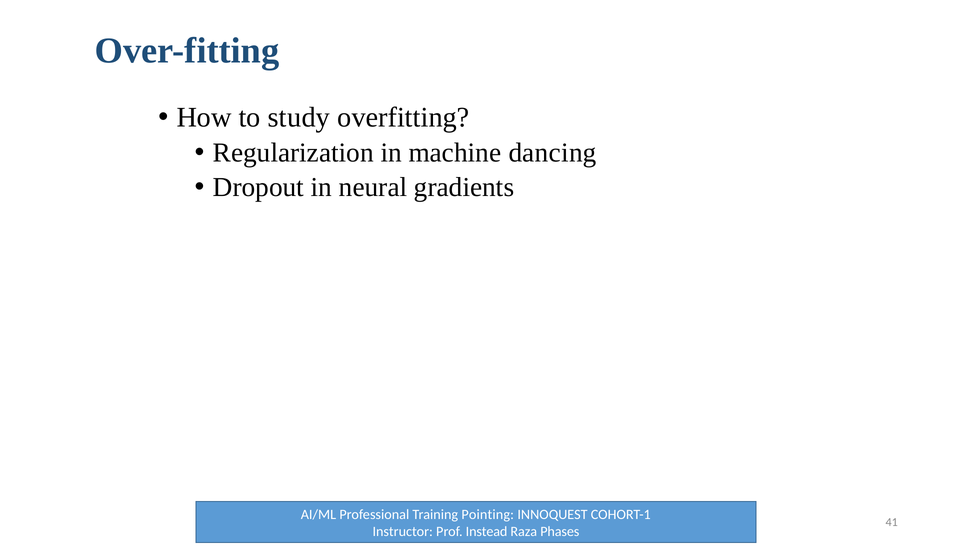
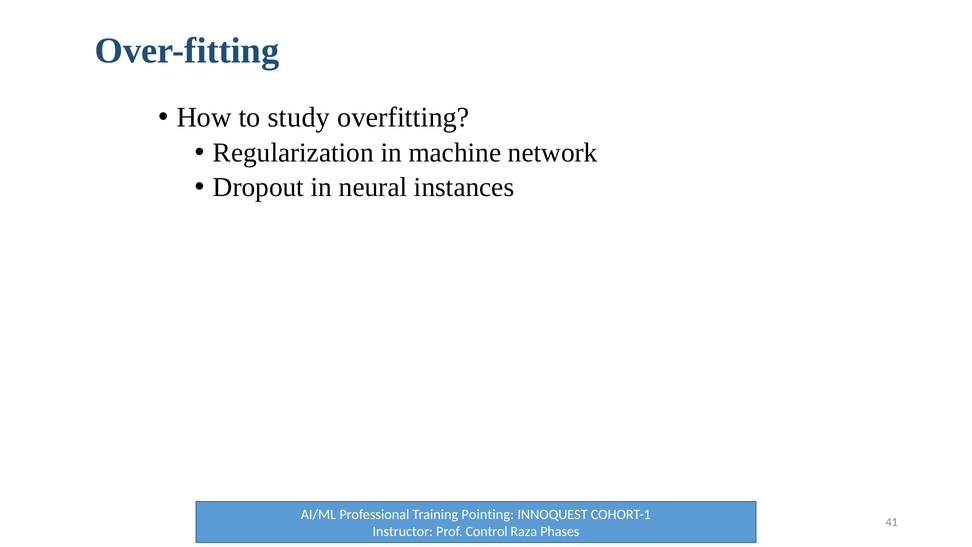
dancing: dancing -> network (553, 153)
gradients: gradients -> instances (464, 187)
Instead: Instead -> Control (487, 531)
